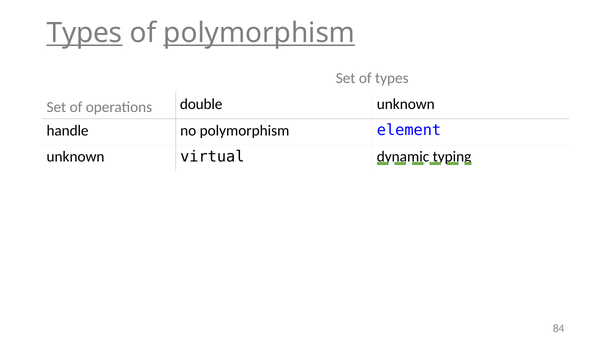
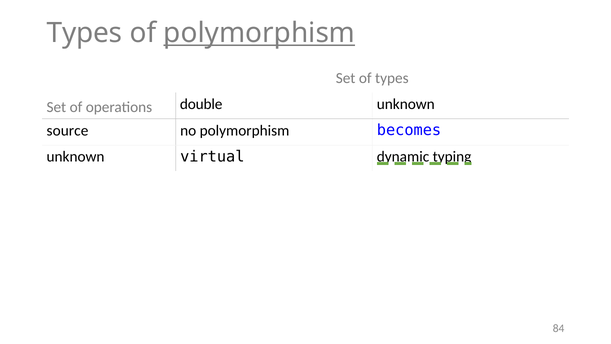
Types underline: present -> none (84, 33)
handle: handle -> source (67, 131)
element: element -> becomes (409, 130)
